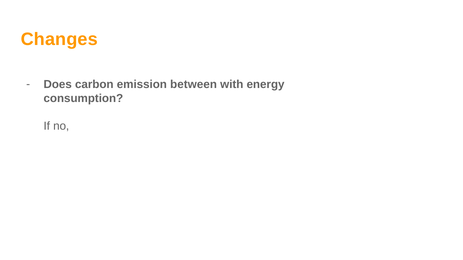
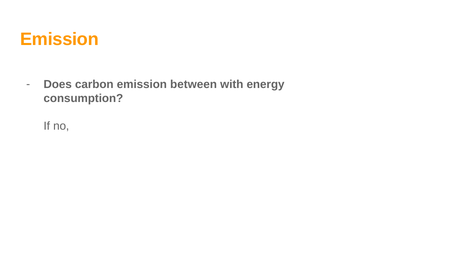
Changes: Changes -> Emission (59, 39)
